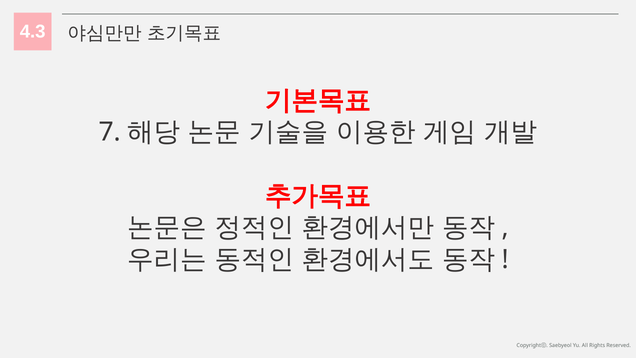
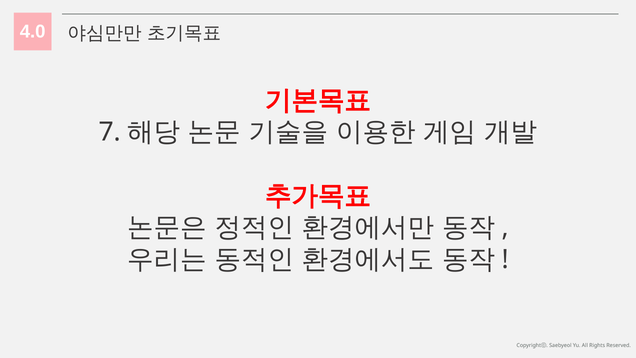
4.3: 4.3 -> 4.0 (33, 32)
